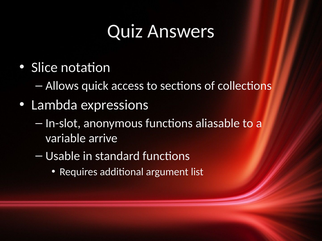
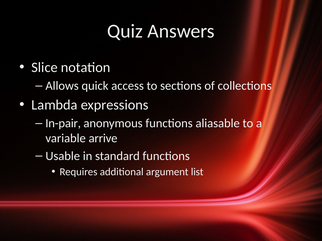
In-slot: In-slot -> In-pair (63, 124)
